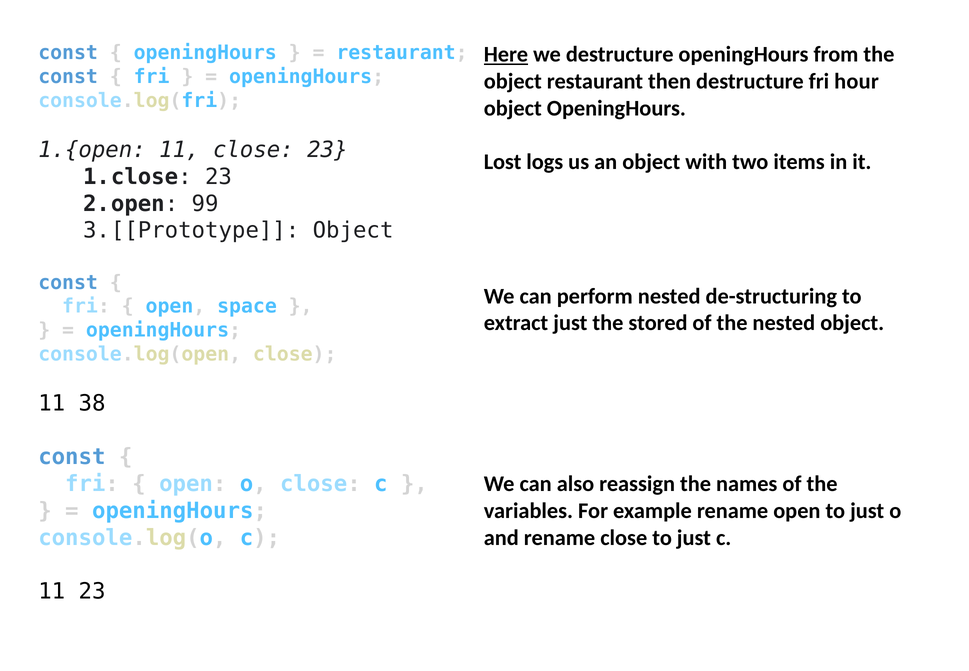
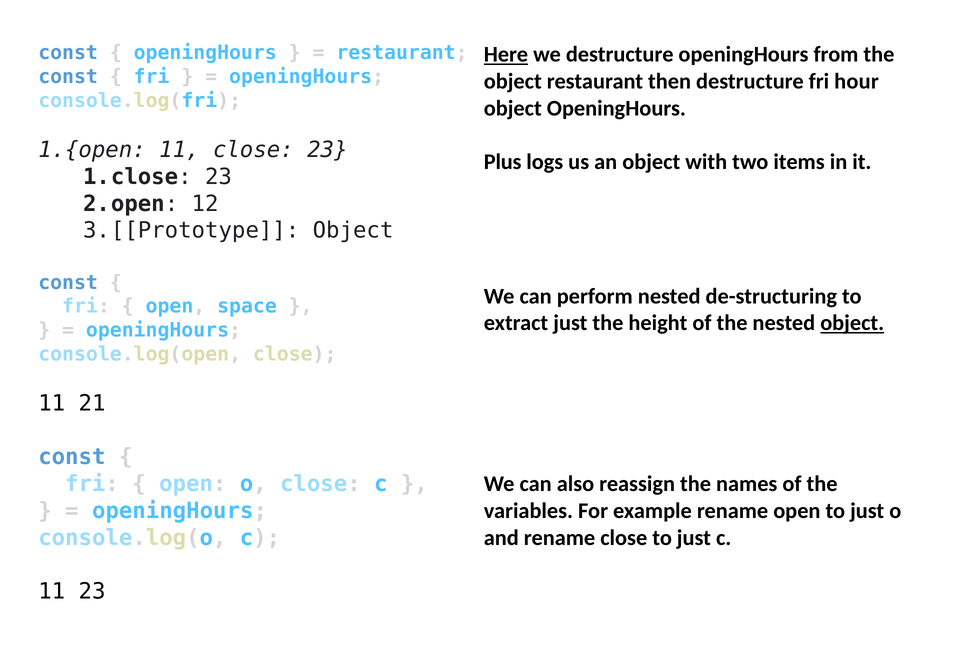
Lost: Lost -> Plus (503, 162)
99: 99 -> 12 (205, 204)
stored: stored -> height (658, 323)
object underline: none -> present (852, 323)
38: 38 -> 21 (92, 403)
